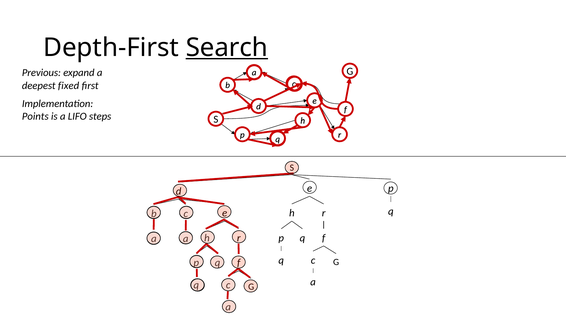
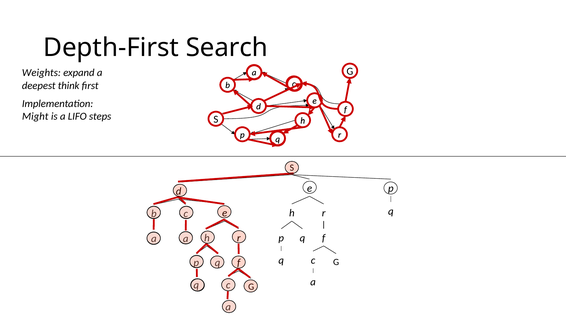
Search underline: present -> none (227, 48)
Previous: Previous -> Weights (41, 73)
fixed: fixed -> think (69, 86)
Points: Points -> Might (35, 116)
